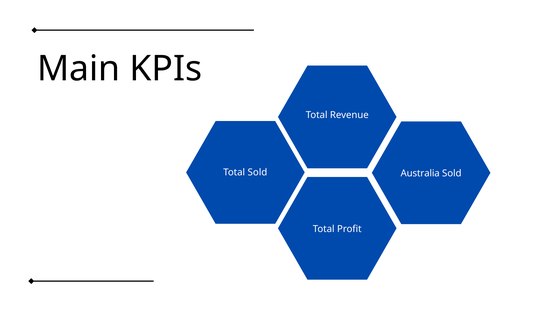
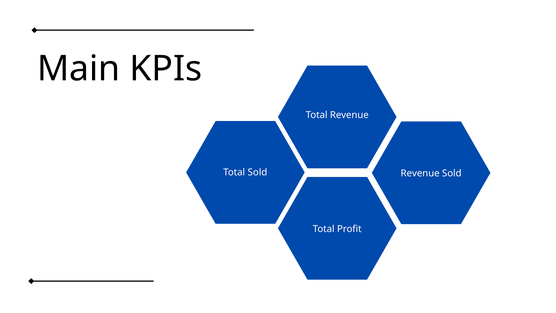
Australia: Australia -> Revenue (420, 173)
